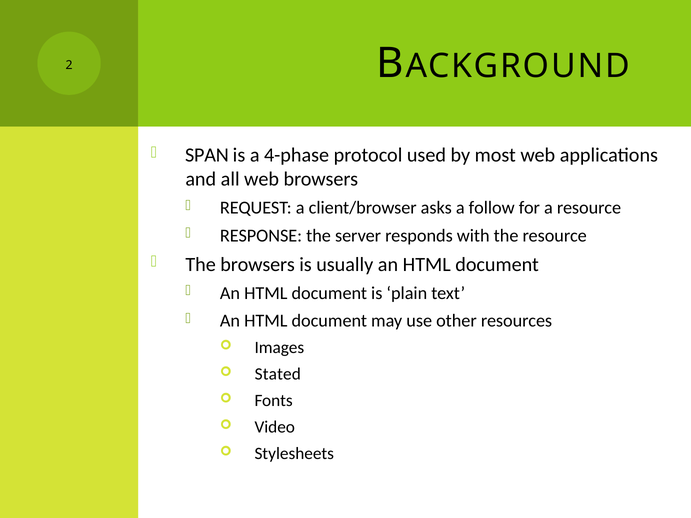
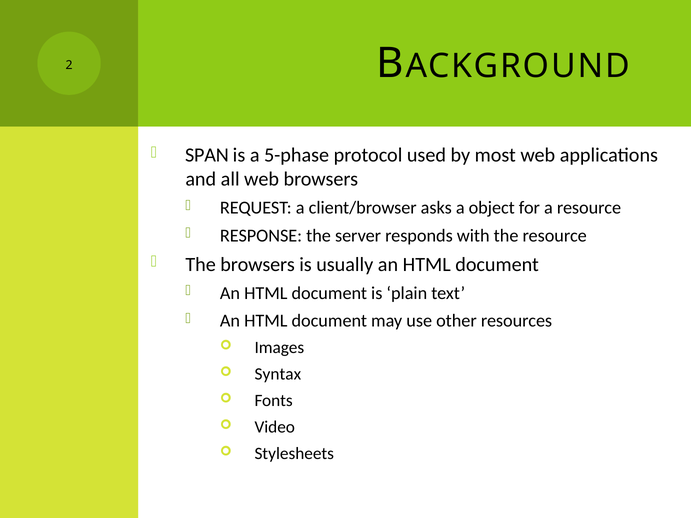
4-phase: 4-phase -> 5-phase (297, 155)
follow: follow -> object (492, 208)
Stated: Stated -> Syntax (278, 374)
